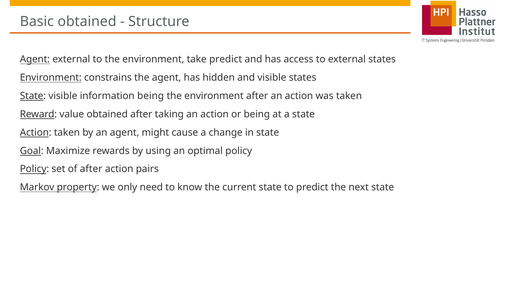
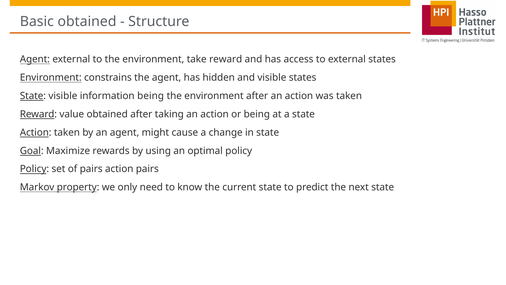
take predict: predict -> reward (226, 59)
of after: after -> pairs (91, 169)
